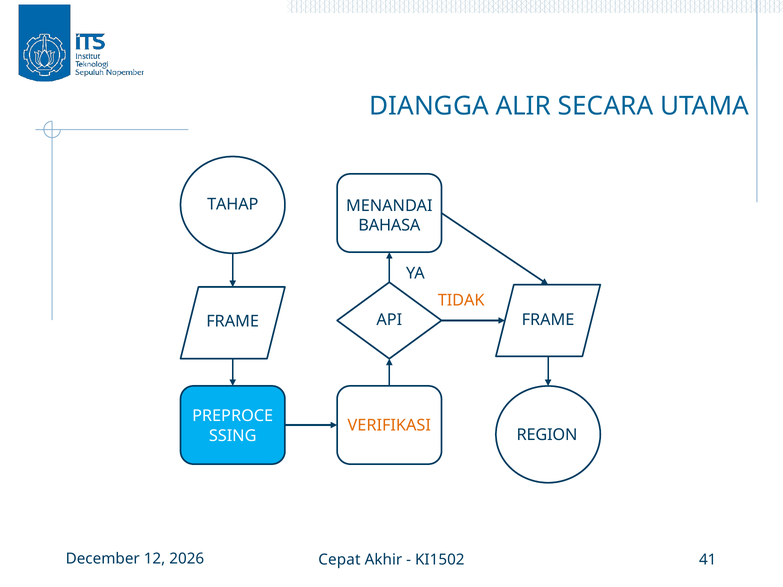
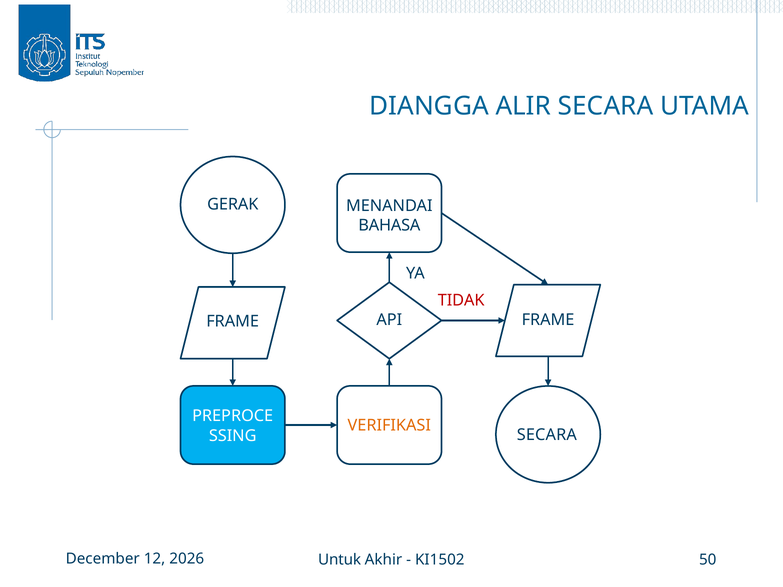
TAHAP: TAHAP -> GERAK (233, 205)
TIDAK colour: orange -> red (461, 300)
REGION: REGION -> SECARA (547, 435)
Cepat: Cepat -> Untuk (340, 560)
41: 41 -> 50 (708, 560)
